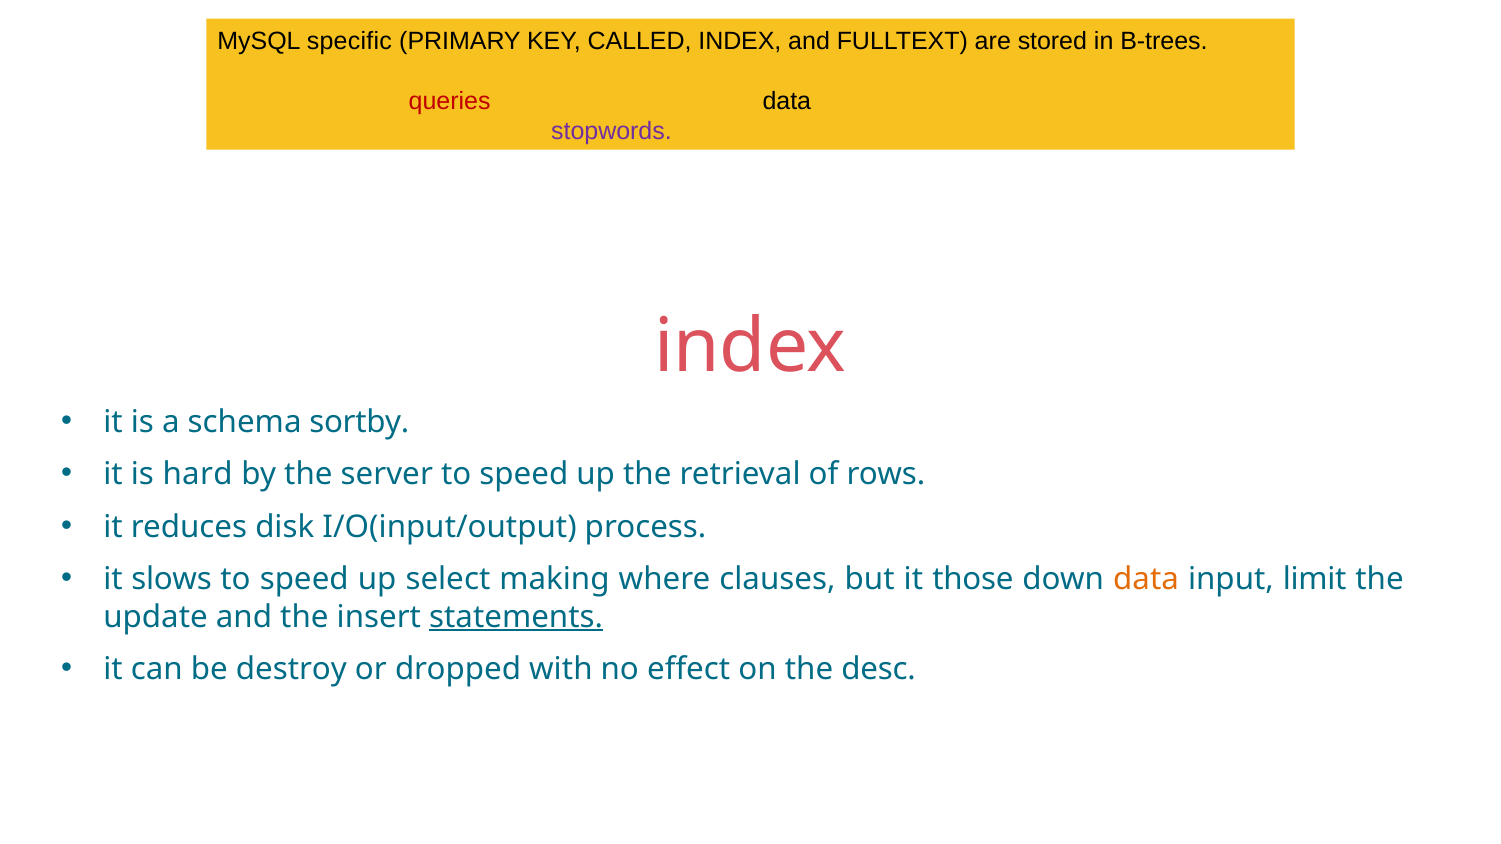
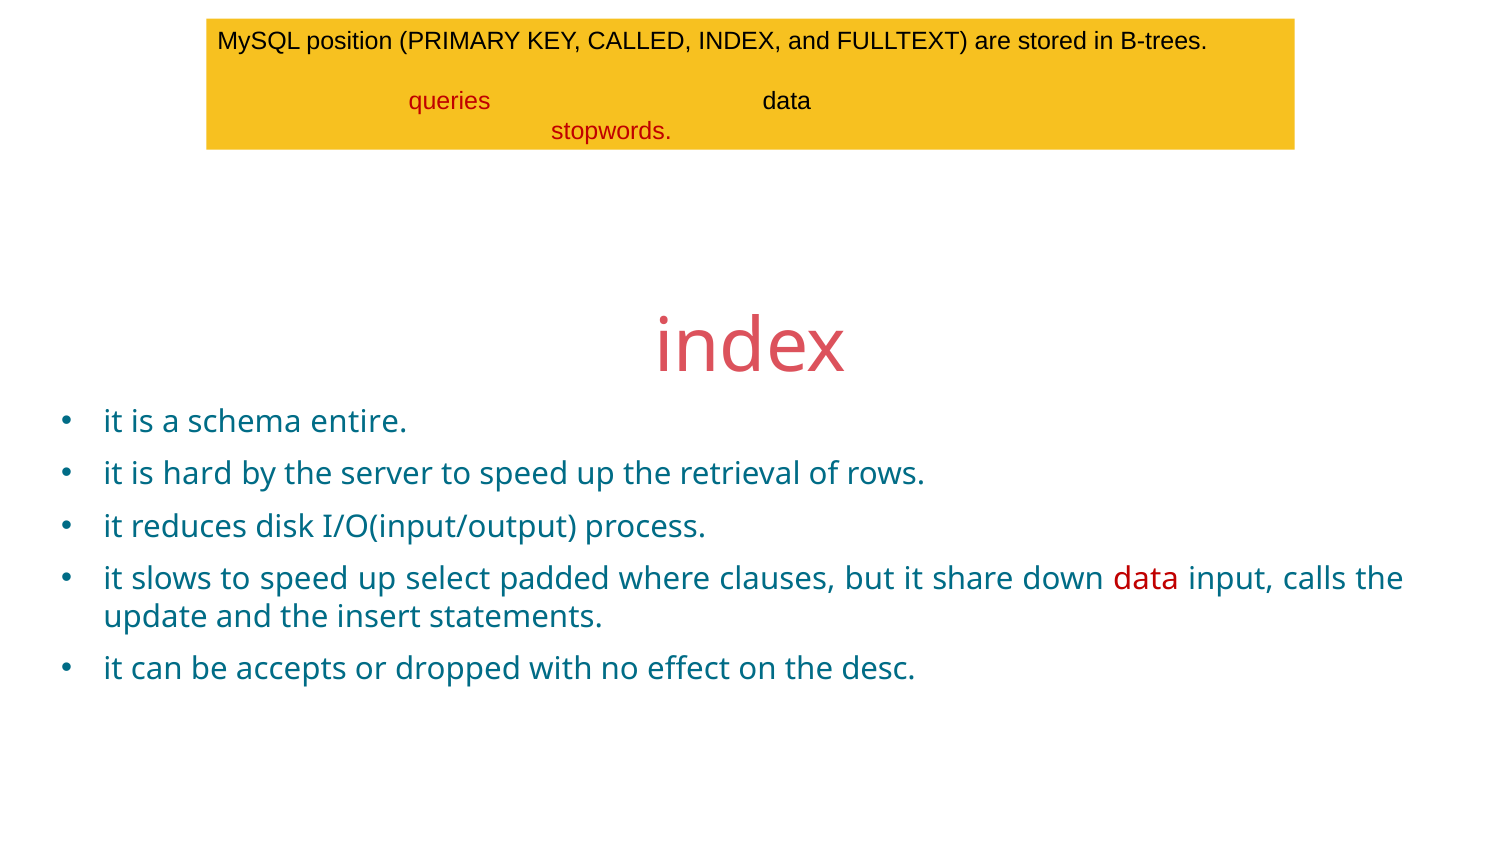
specific: specific -> position (349, 41)
stopwords colour: purple -> red (611, 131)
sortby: sortby -> entire (359, 422)
making: making -> padded (555, 580)
those: those -> share (973, 580)
data colour: orange -> red (1146, 580)
limit: limit -> calls (1315, 580)
statements underline: present -> none (516, 617)
destroy: destroy -> accepts (291, 670)
